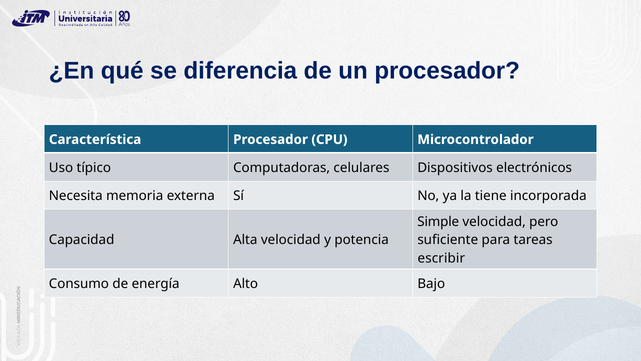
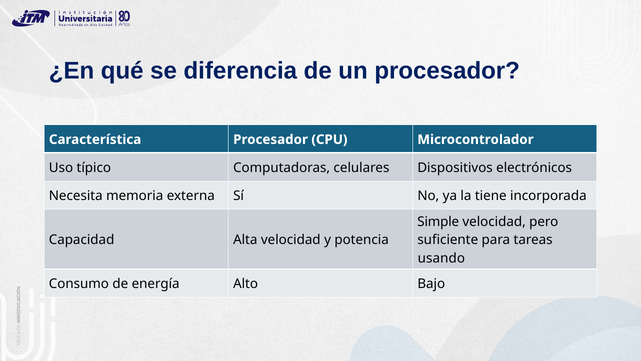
escribir: escribir -> usando (441, 258)
